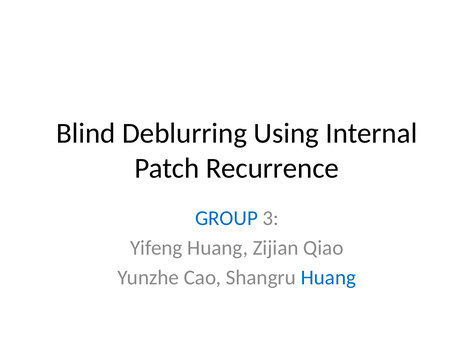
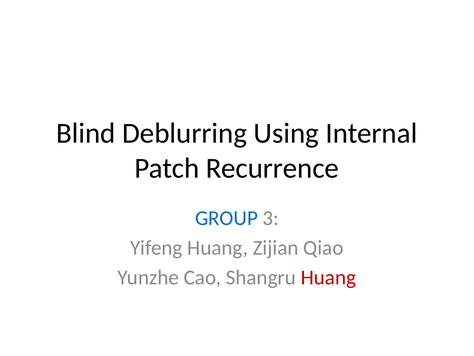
Huang colour: blue -> red (328, 277)
